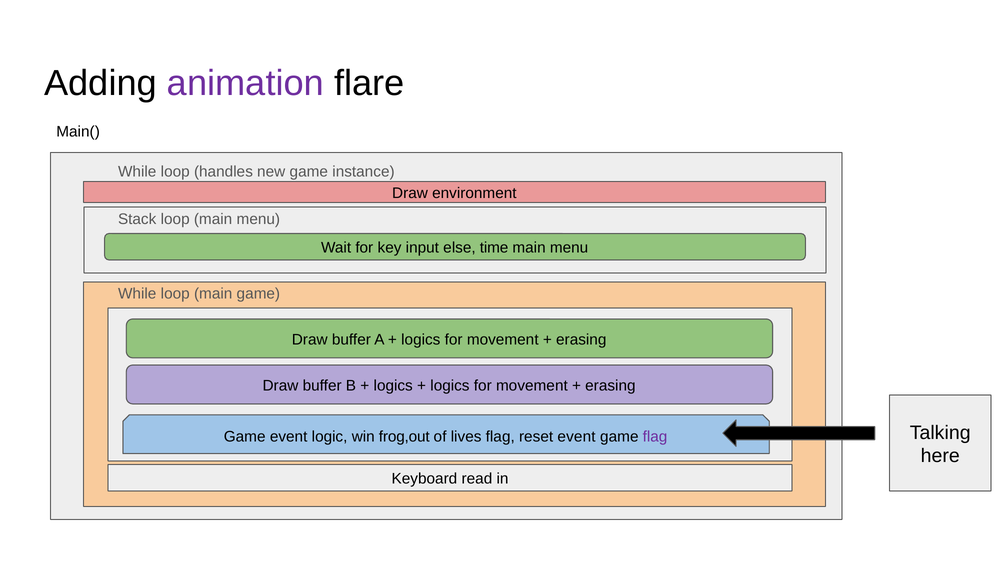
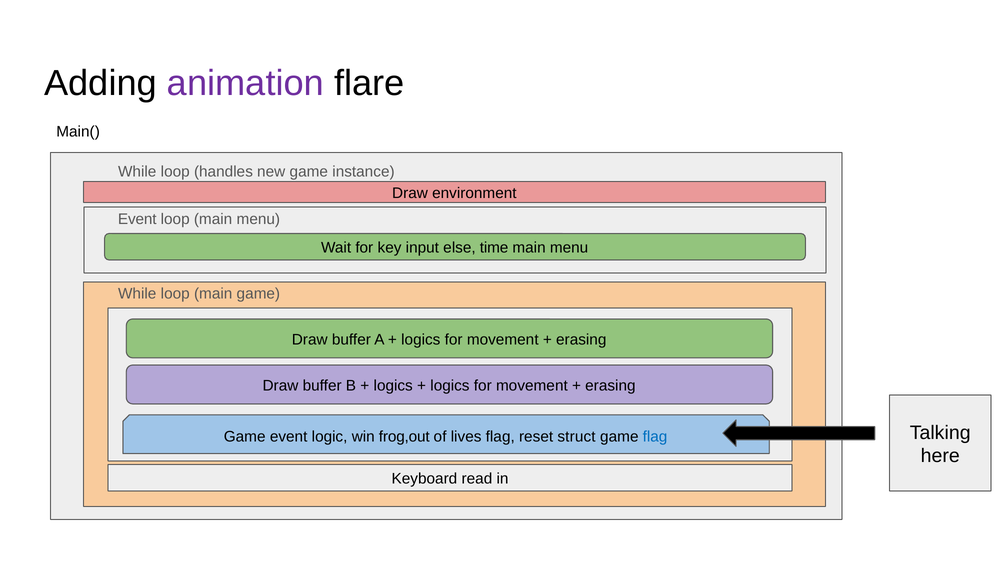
Stack: Stack -> Event (137, 219)
reset event: event -> struct (577, 437)
flag colour: purple -> blue (655, 437)
